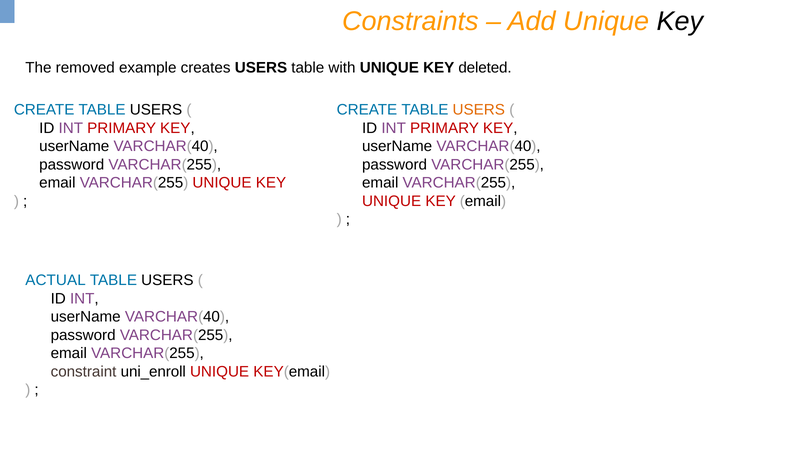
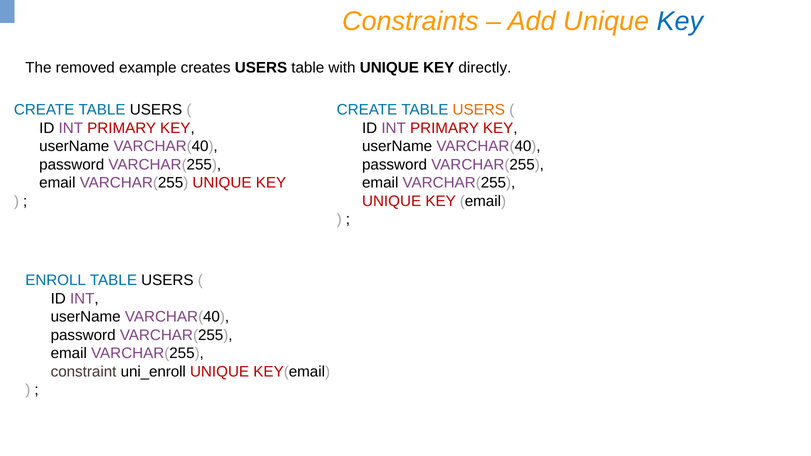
Key colour: black -> blue (680, 21)
deleted: deleted -> directly (485, 68)
ACTUAL: ACTUAL -> ENROLL (56, 281)
